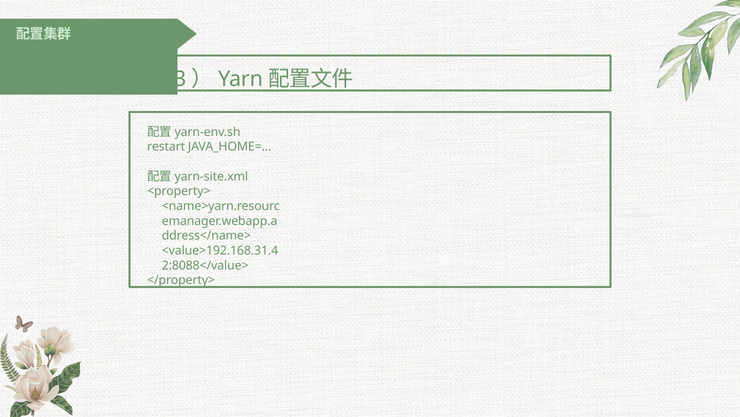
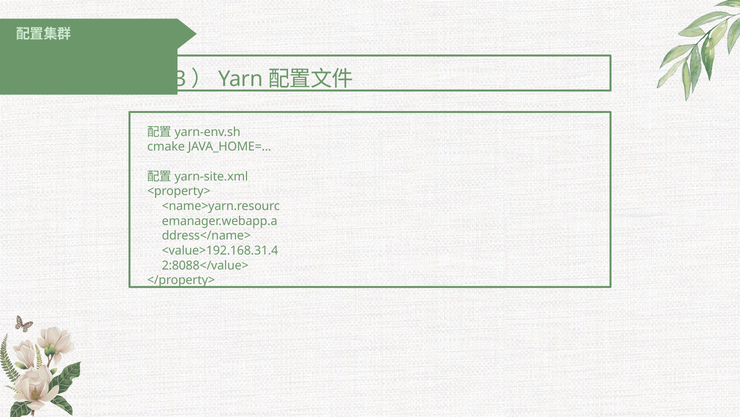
restart: restart -> cmake (166, 147)
